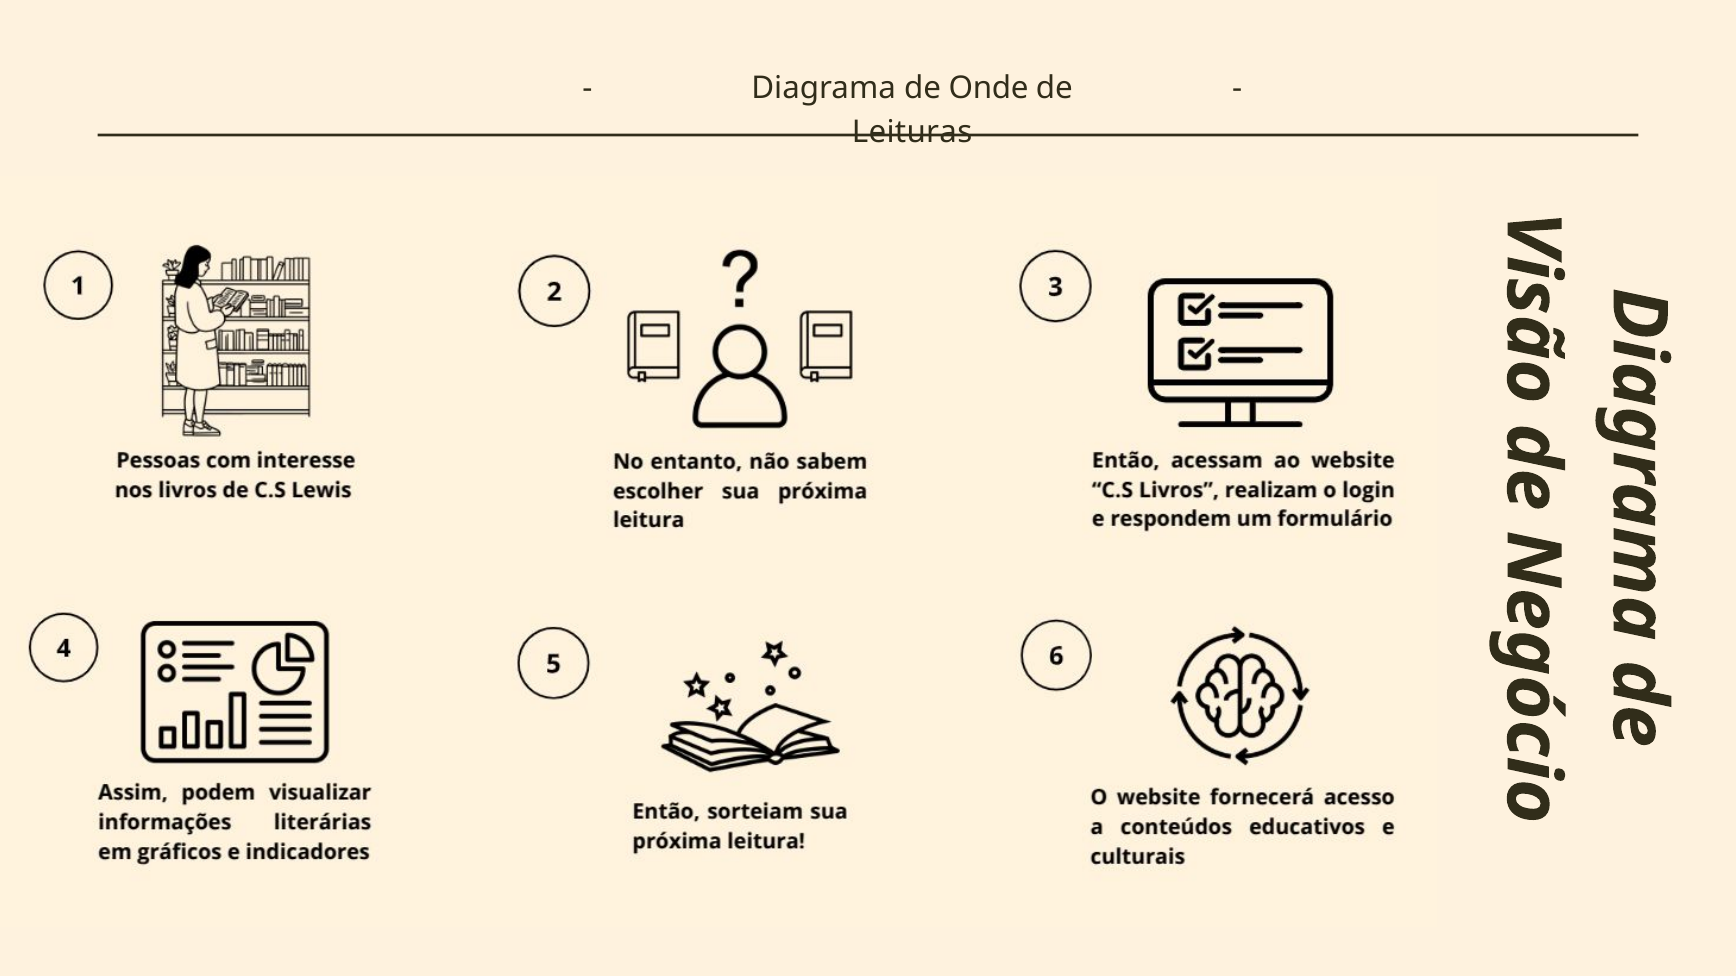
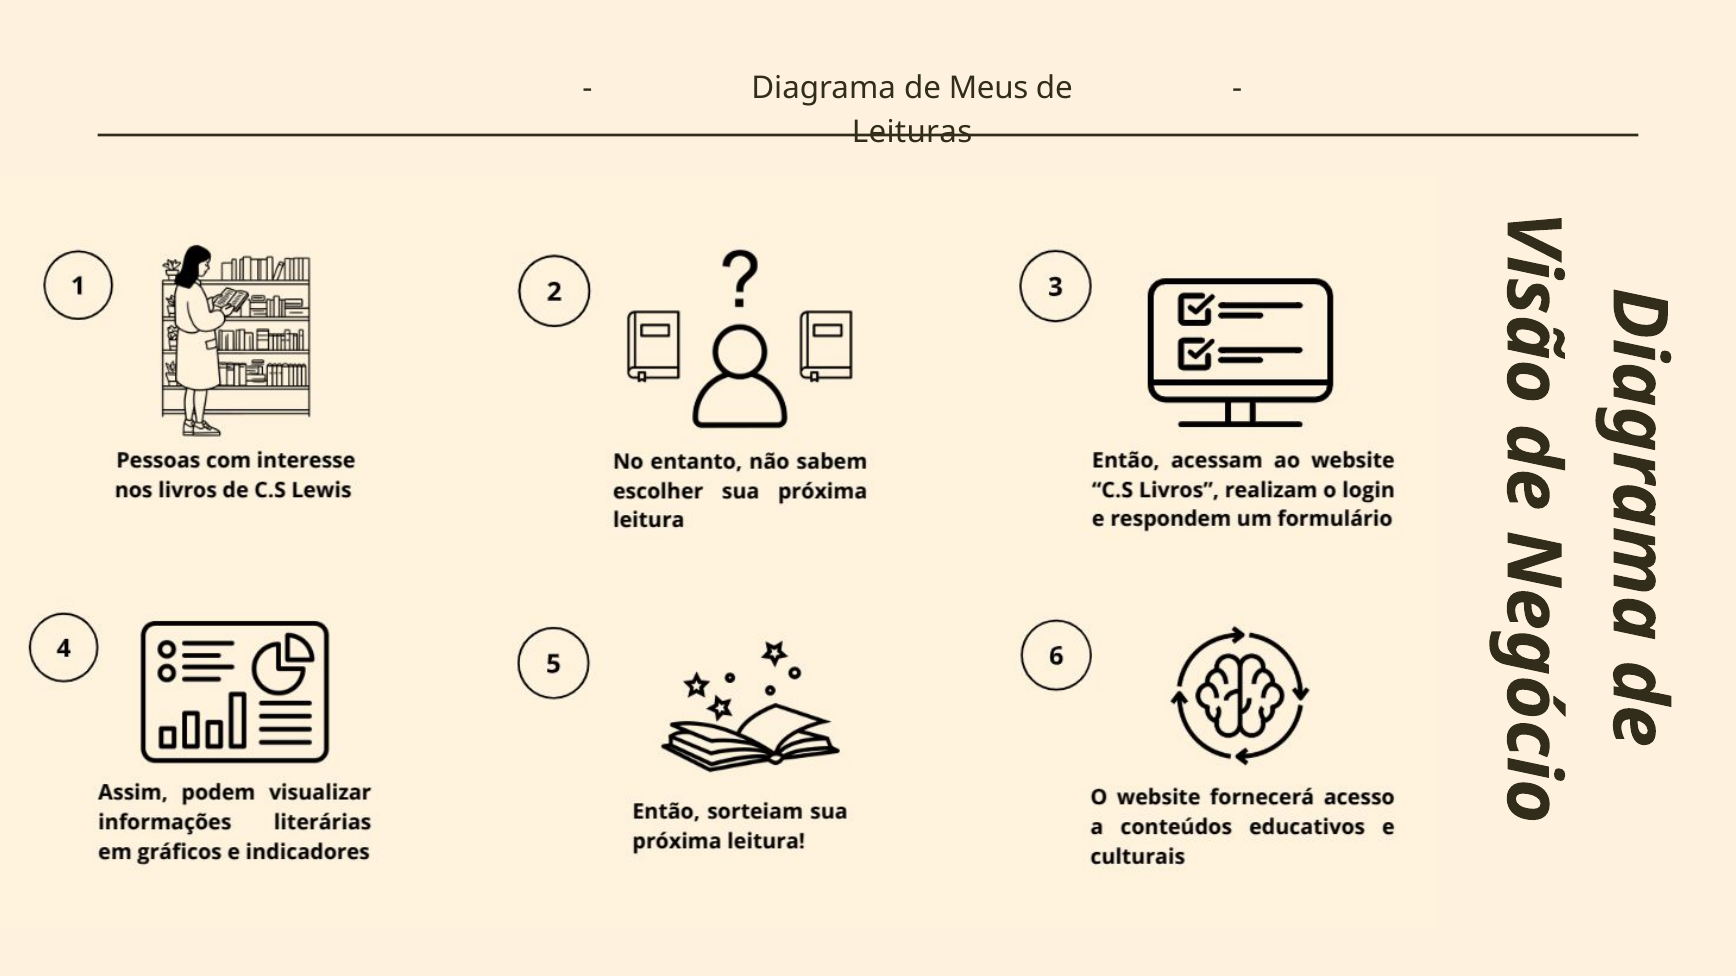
Onde: Onde -> Meus (989, 88)
